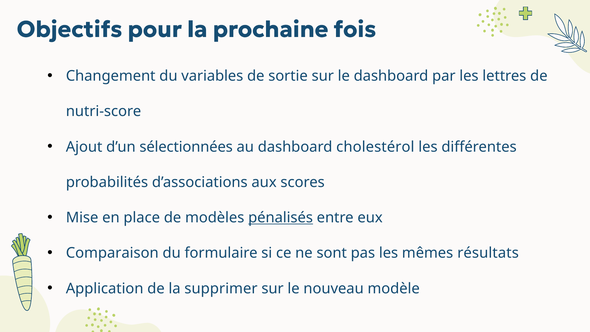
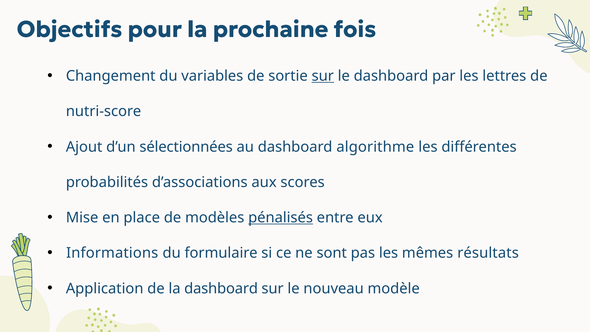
sur underline: none -> present (323, 76)
cholestérol: cholestérol -> algorithme (375, 147)
Comparaison: Comparaison -> Informations (112, 253)
la supprimer: supprimer -> dashboard (221, 288)
